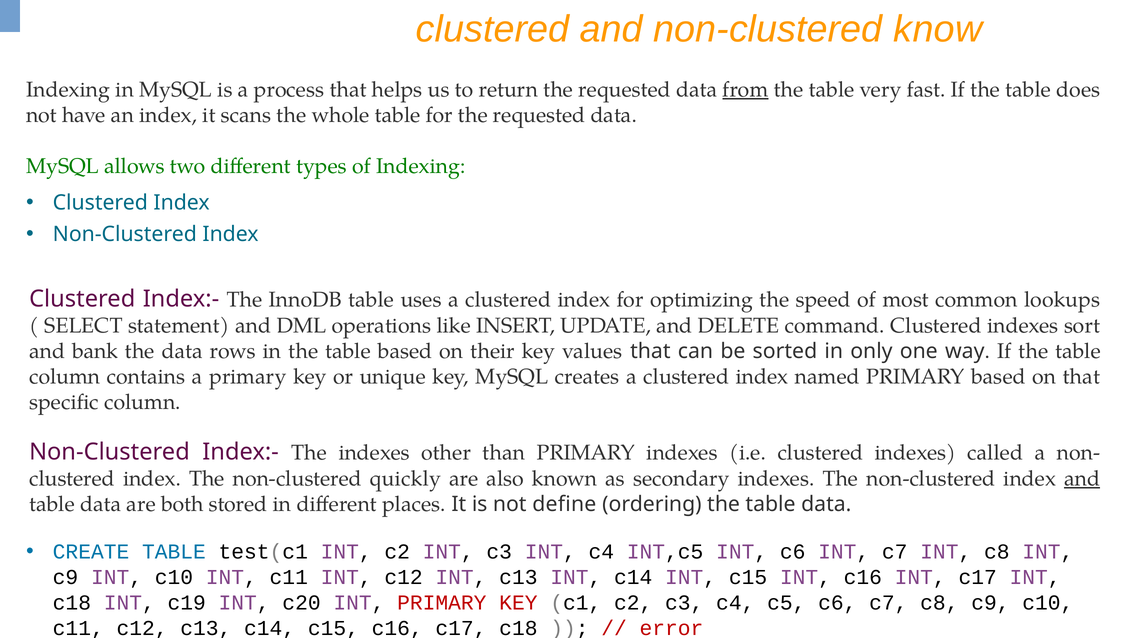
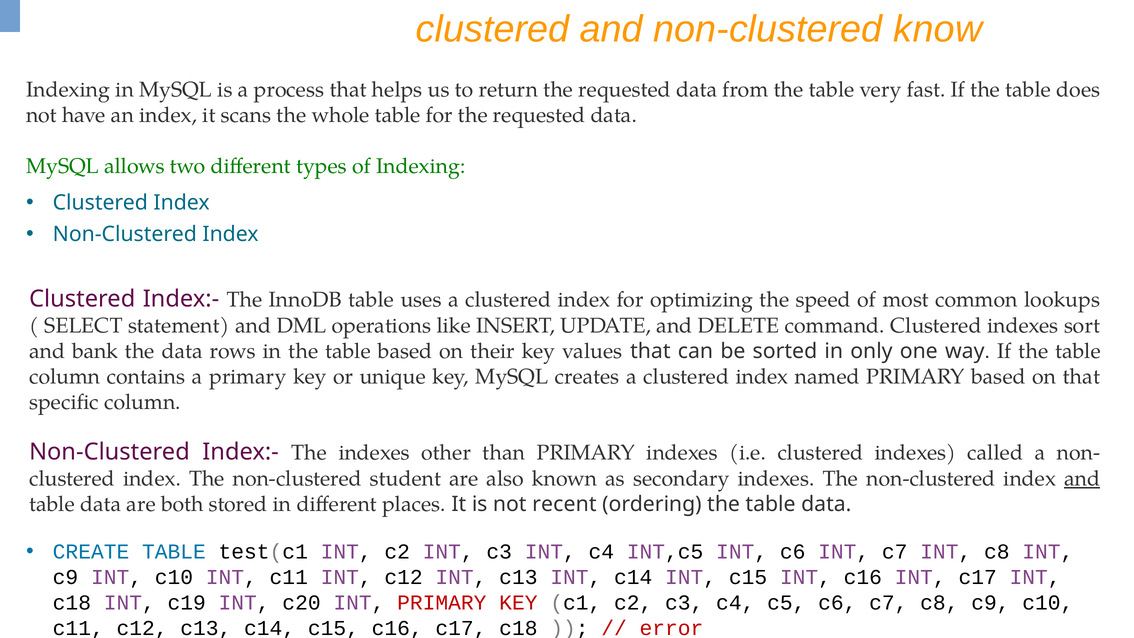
from underline: present -> none (745, 90)
quickly: quickly -> student (405, 479)
define: define -> recent (564, 504)
